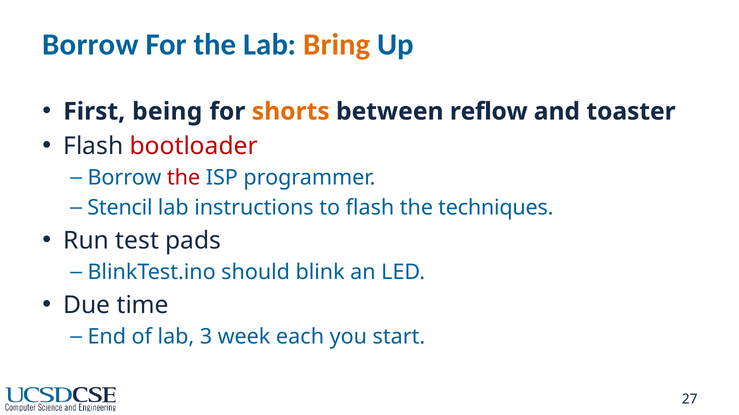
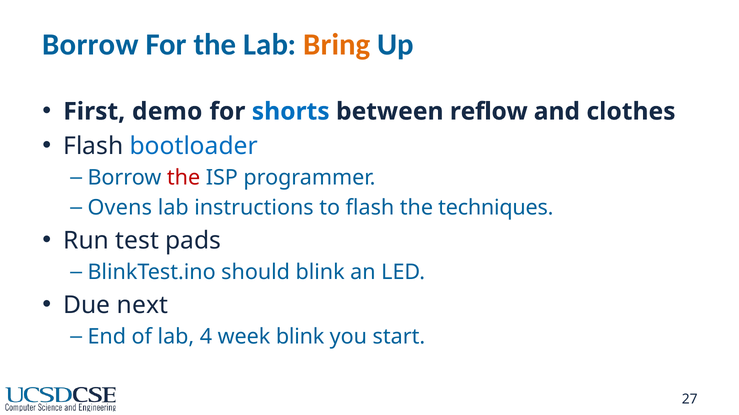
being: being -> demo (167, 112)
shorts colour: orange -> blue (291, 112)
toaster: toaster -> clothes (631, 112)
bootloader colour: red -> blue (194, 146)
Stencil: Stencil -> Ovens (120, 208)
time: time -> next (143, 306)
3: 3 -> 4 (206, 337)
week each: each -> blink (300, 337)
